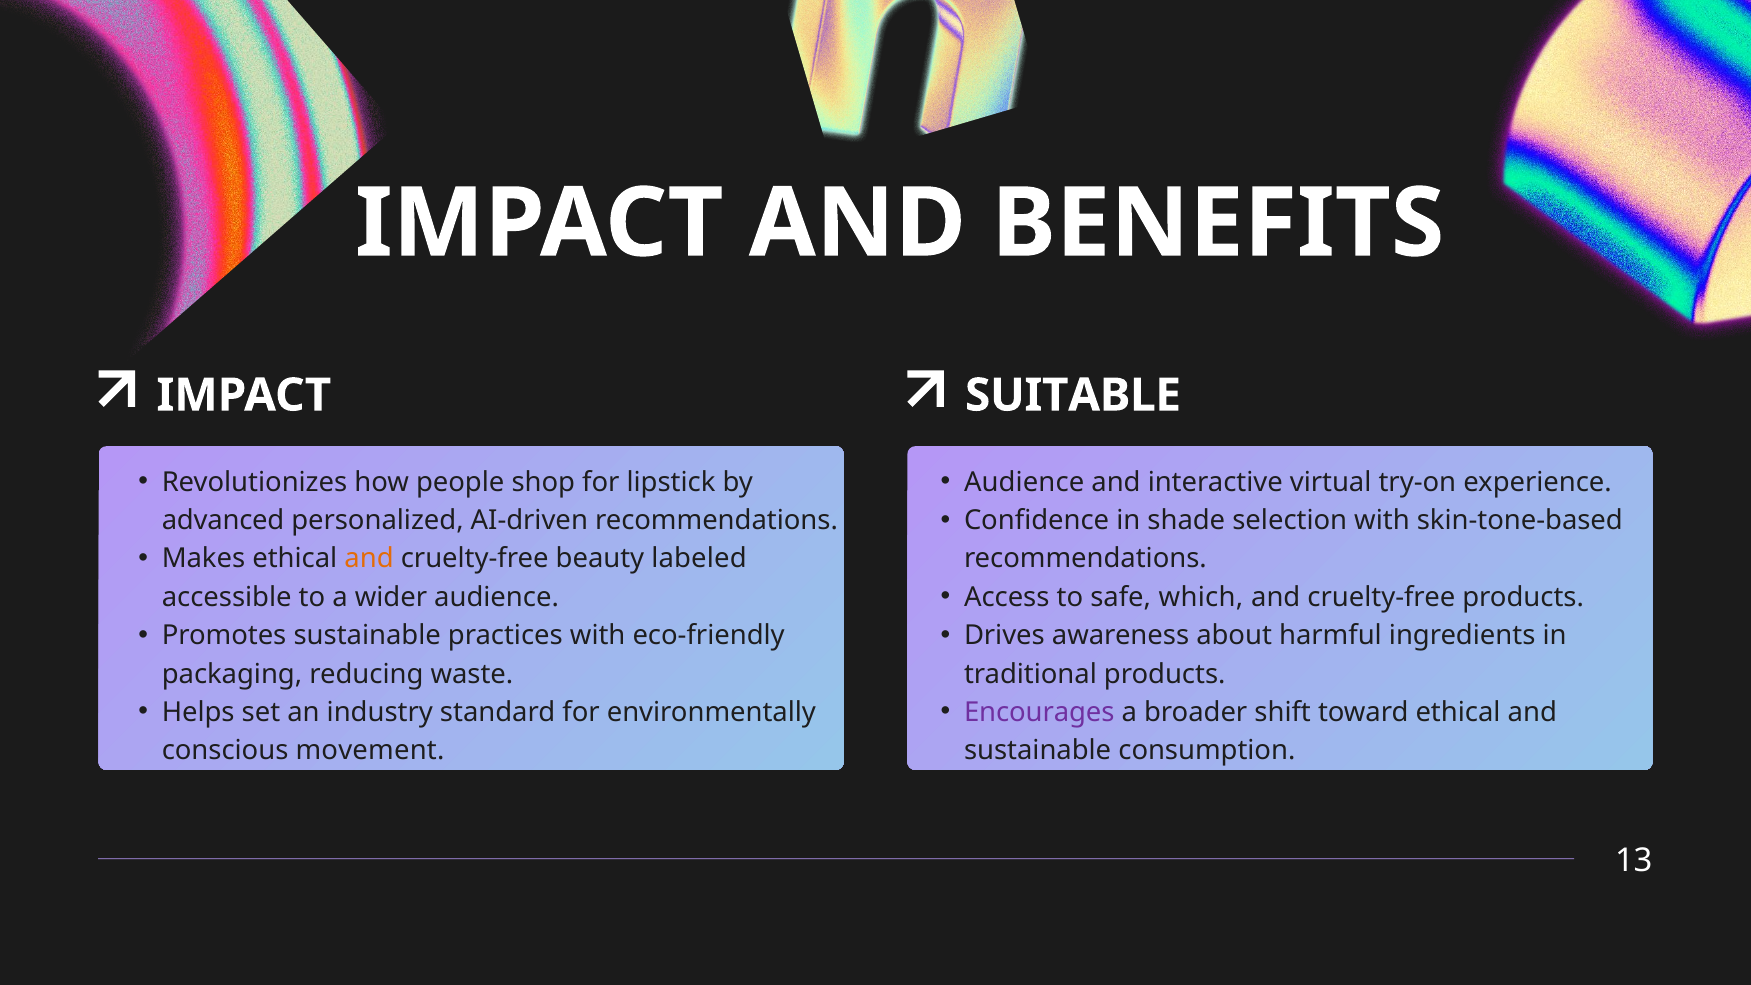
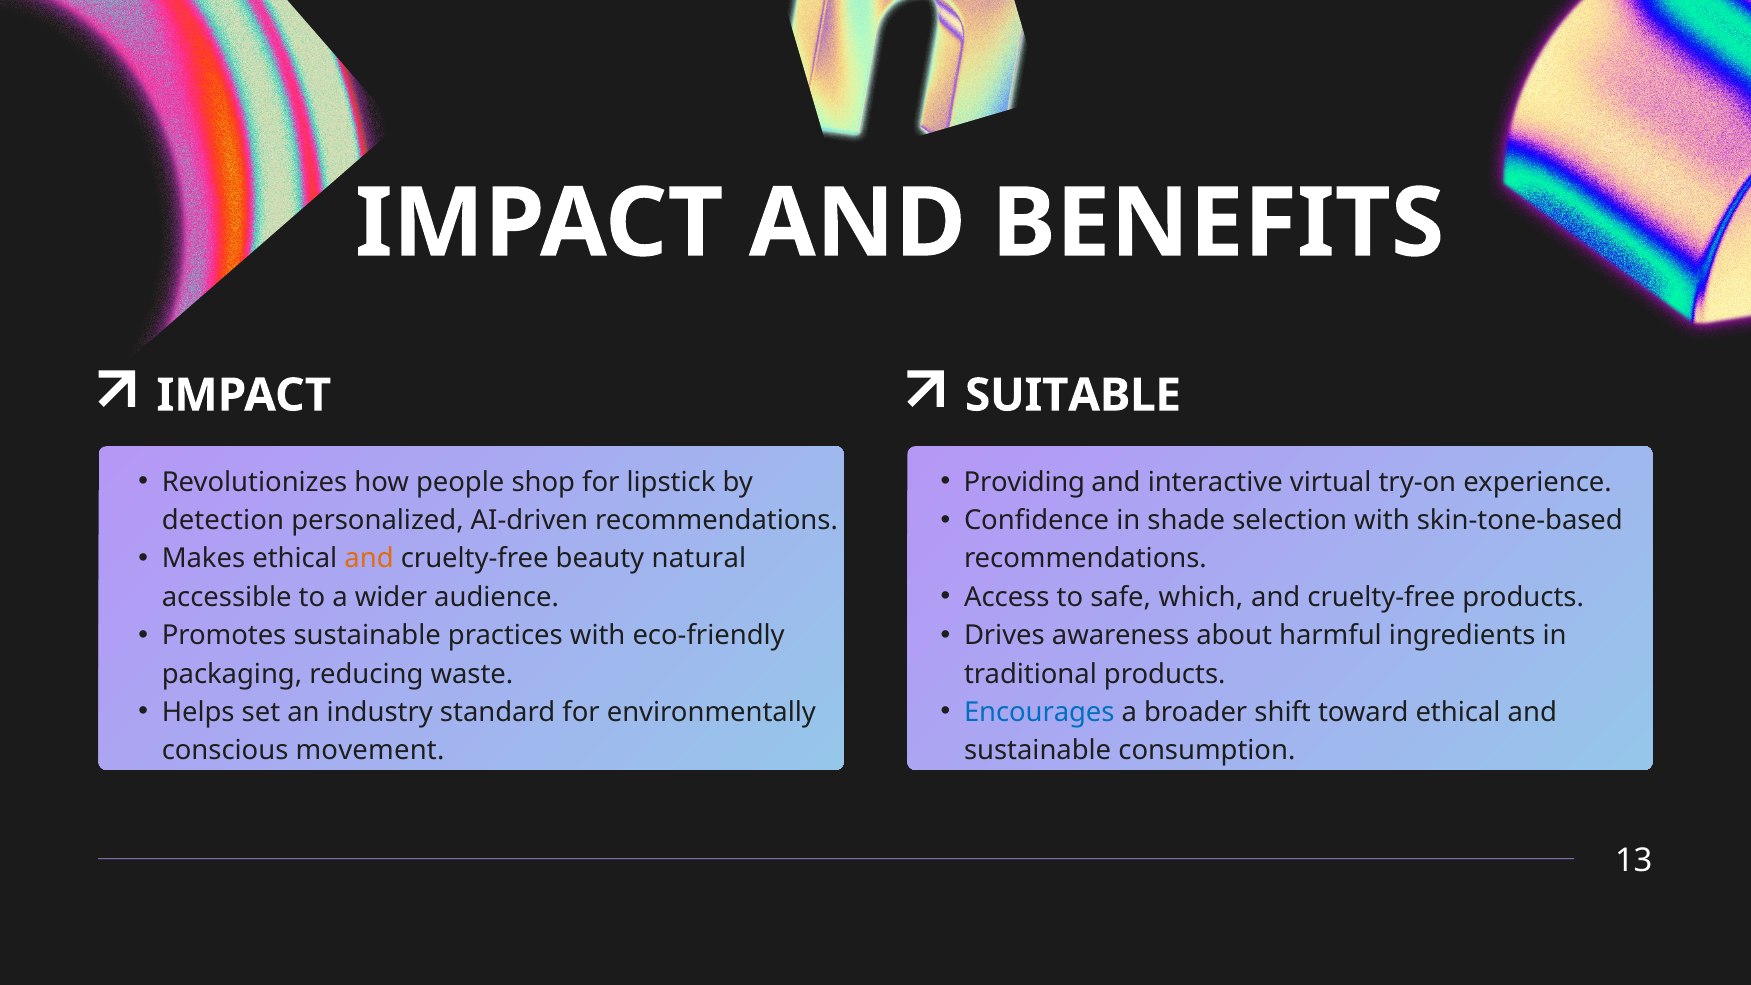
Audience: Audience -> Providing (1024, 482)
advanced: advanced -> detection (223, 521)
labeled: labeled -> natural (699, 559)
Encourages colour: purple -> blue (1039, 712)
